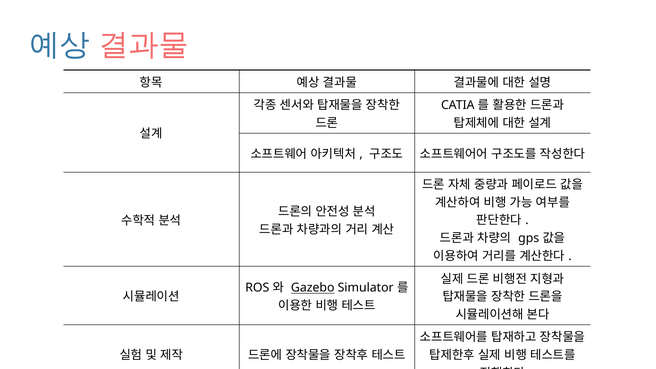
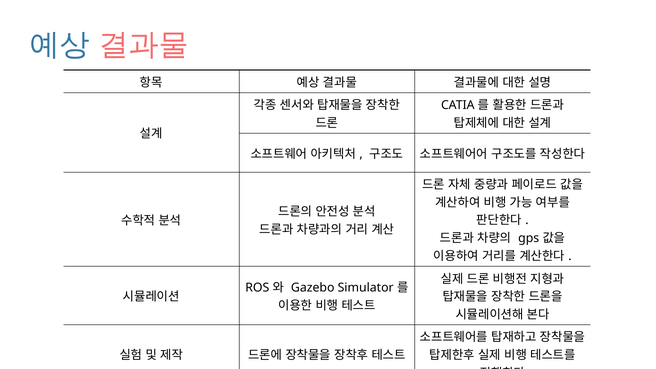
Gazebo underline: present -> none (313, 288)
